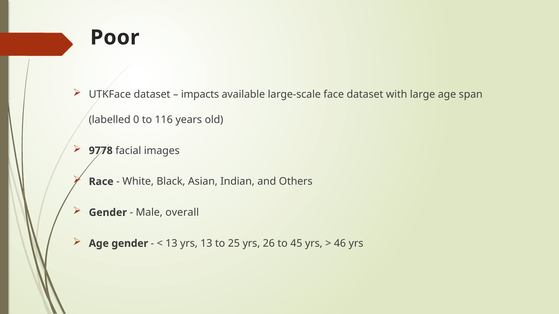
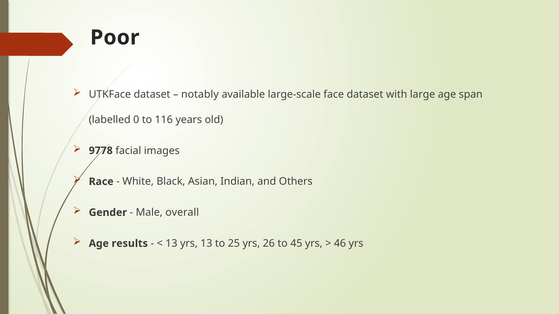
impacts: impacts -> notably (200, 95)
Age gender: gender -> results (130, 244)
